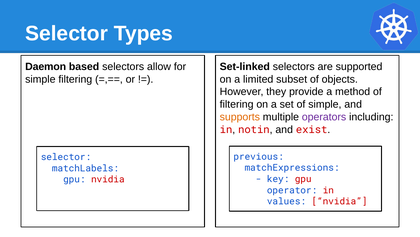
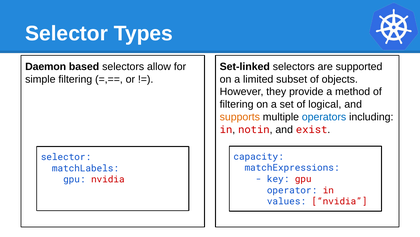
of simple: simple -> logical (325, 104)
operators colour: purple -> blue (324, 117)
previous: previous -> capacity (259, 156)
